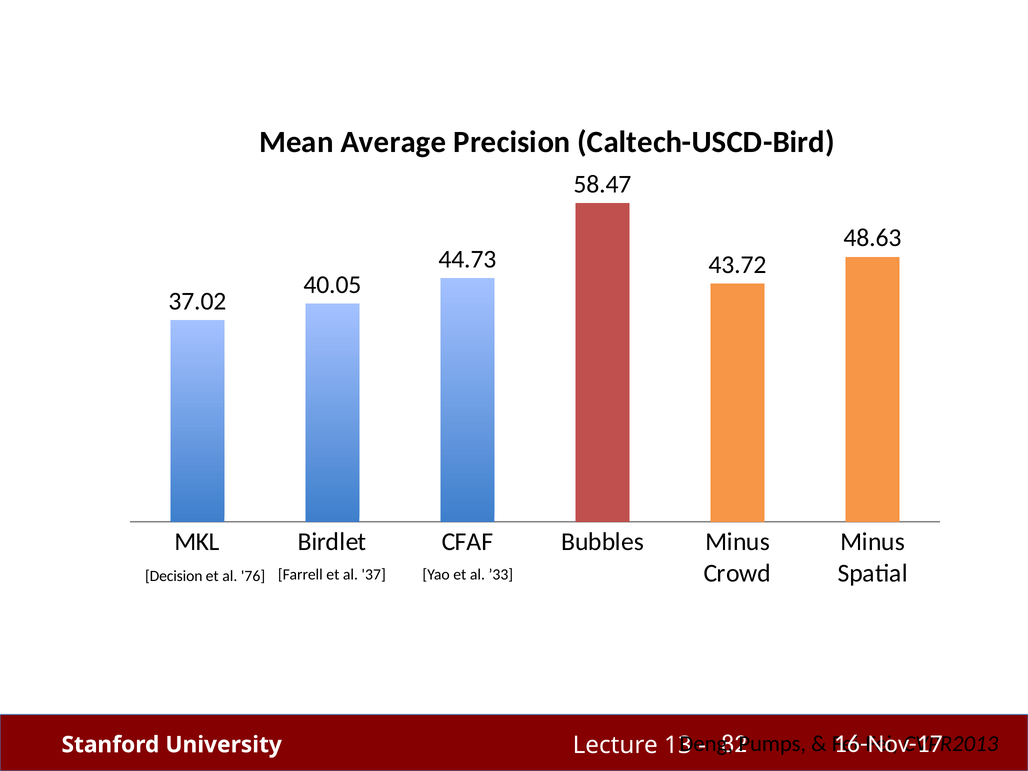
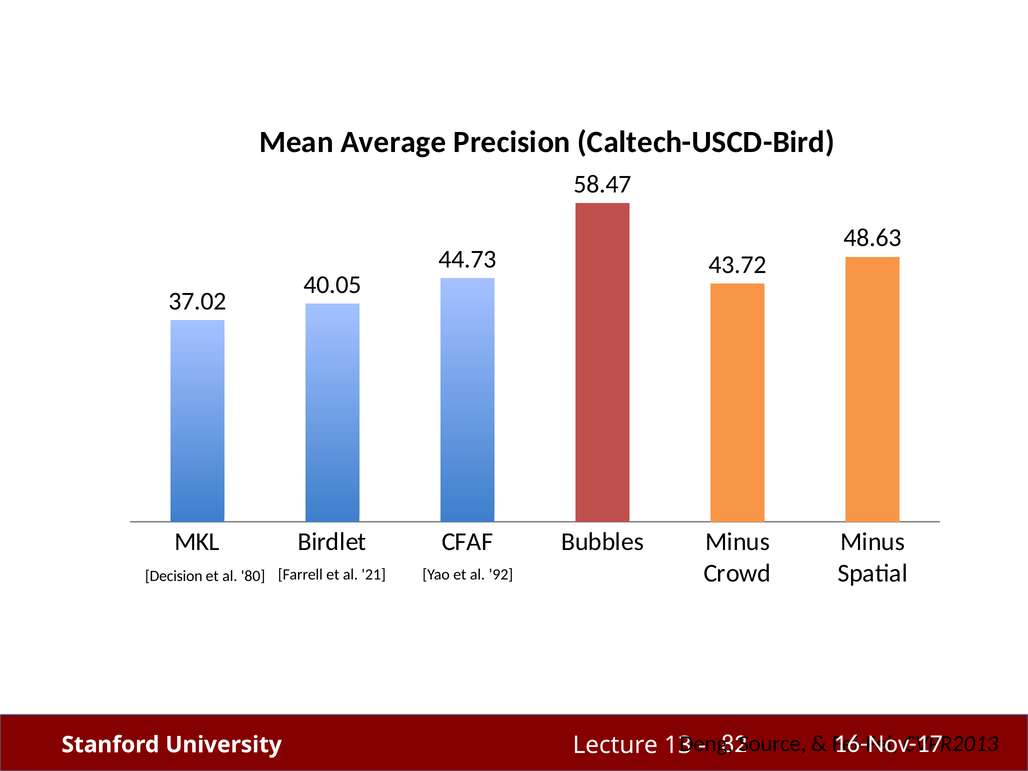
76: 76 -> 80 (253, 576)
37: 37 -> 21 (374, 575)
’33: ’33 -> ’92 (501, 575)
Pumps: Pumps -> Source (772, 744)
